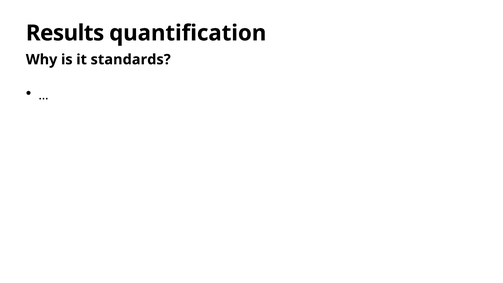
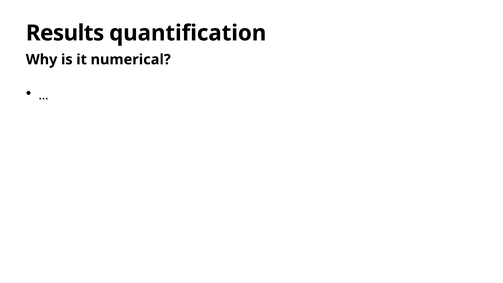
standards: standards -> numerical (131, 60)
